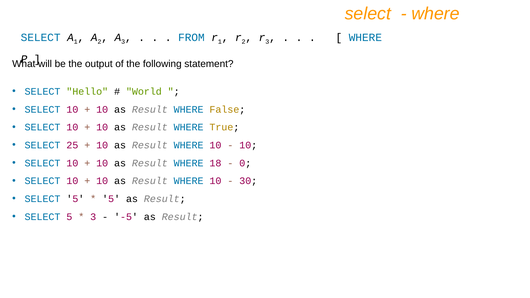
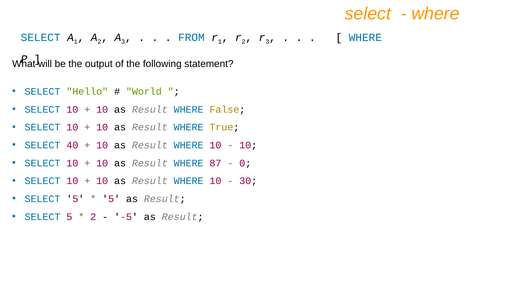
25: 25 -> 40 (72, 145)
18: 18 -> 87 (215, 163)
3: 3 -> 2 (93, 217)
